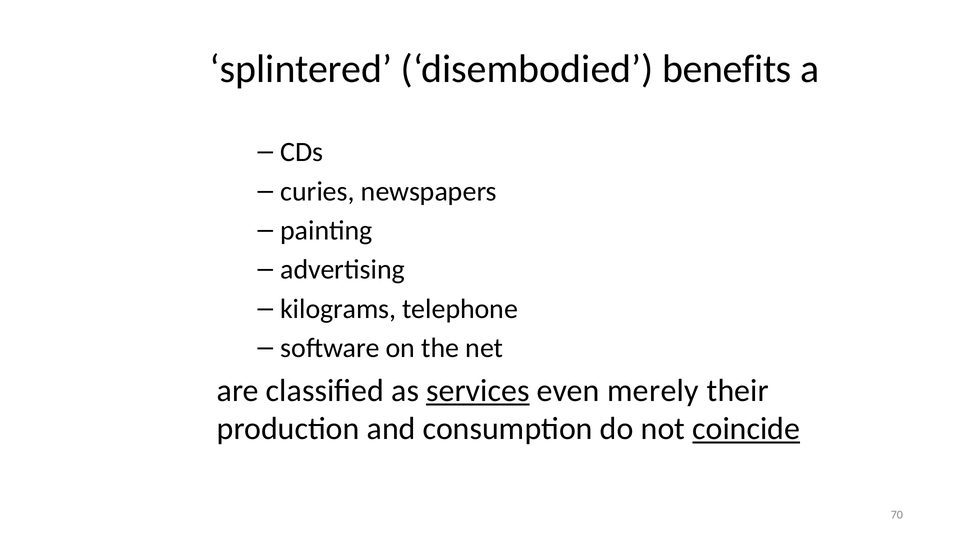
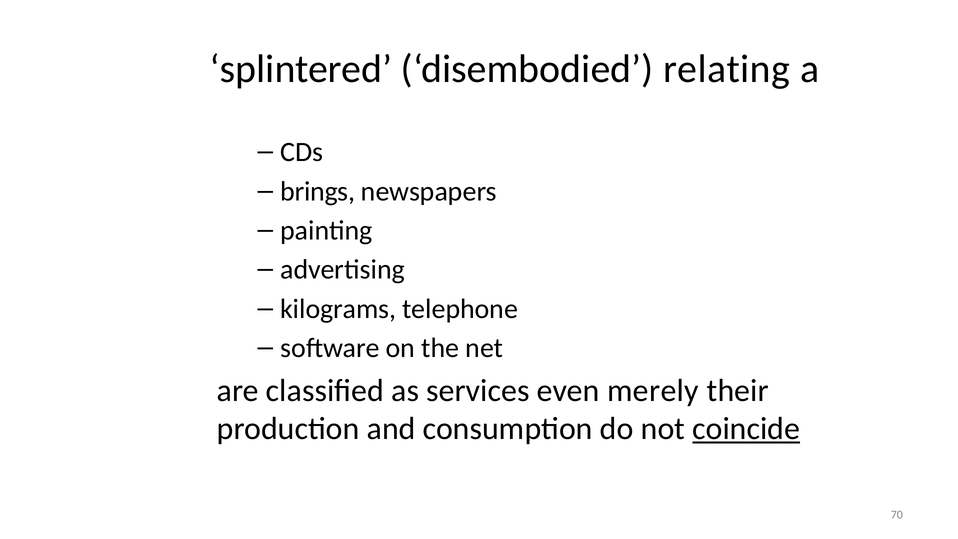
benefits: benefits -> relating (727, 69)
curies: curies -> brings (318, 191)
services underline: present -> none (478, 391)
